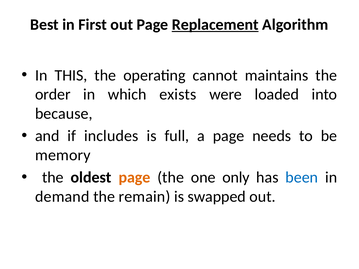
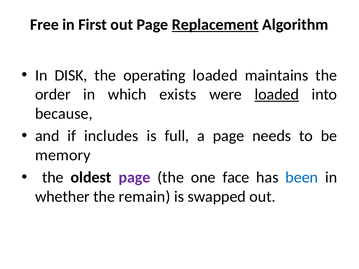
Best: Best -> Free (45, 25)
THIS: THIS -> DISK (71, 75)
operating cannot: cannot -> loaded (215, 75)
loaded underline: none -> present (277, 94)
page colour: orange -> purple (134, 178)
only: only -> face (236, 178)
demand: demand -> whether (62, 197)
